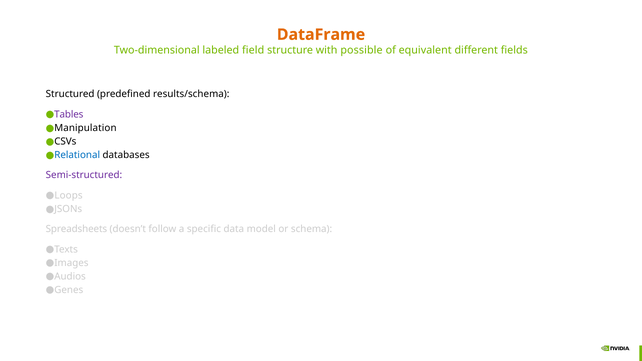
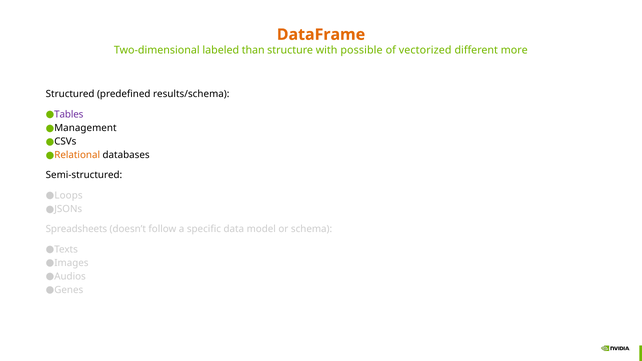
field: field -> than (253, 50)
equivalent: equivalent -> vectorized (425, 50)
fields: fields -> more (514, 50)
Manipulation: Manipulation -> Management (85, 128)
Relational colour: blue -> orange (77, 155)
Semi-structured colour: purple -> black (84, 175)
